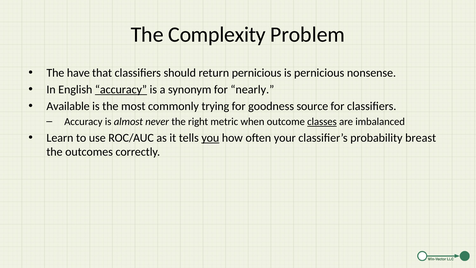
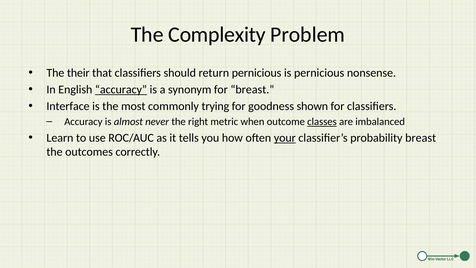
have: have -> their (78, 73)
for nearly: nearly -> breast (252, 89)
Available: Available -> Interface (68, 106)
source: source -> shown (312, 106)
you underline: present -> none (210, 138)
your underline: none -> present (285, 138)
